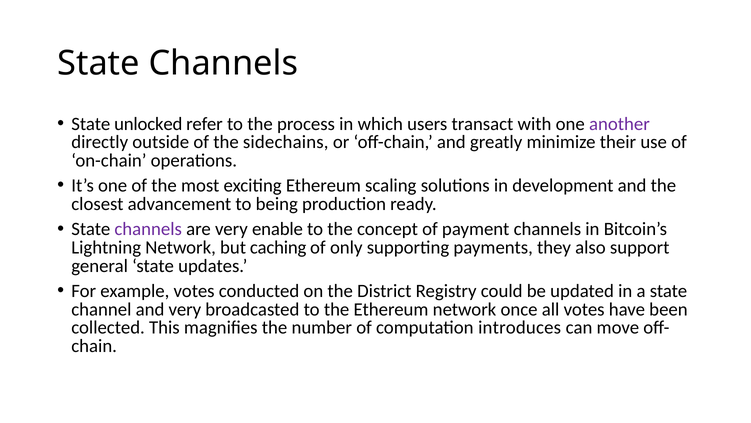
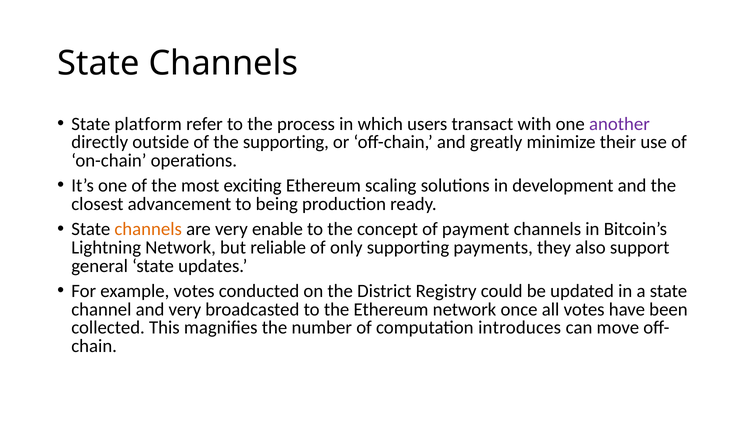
unlocked: unlocked -> platform (148, 124)
the sidechains: sidechains -> supporting (286, 142)
channels colour: purple -> orange (148, 229)
caching: caching -> reliable (278, 247)
